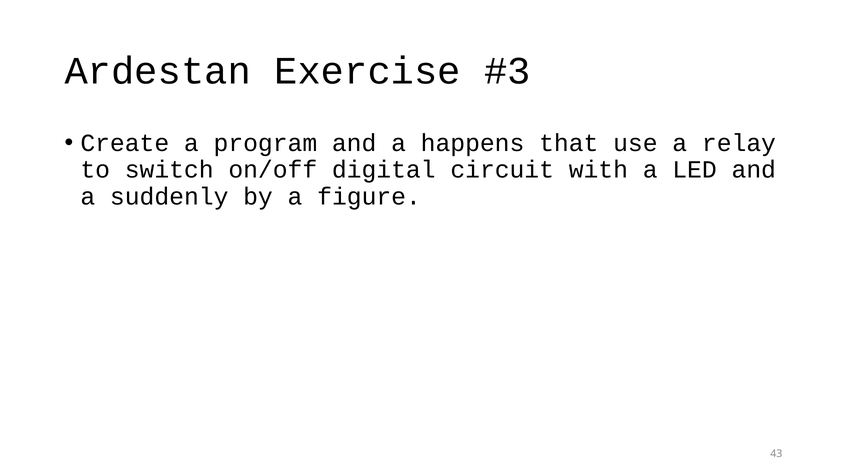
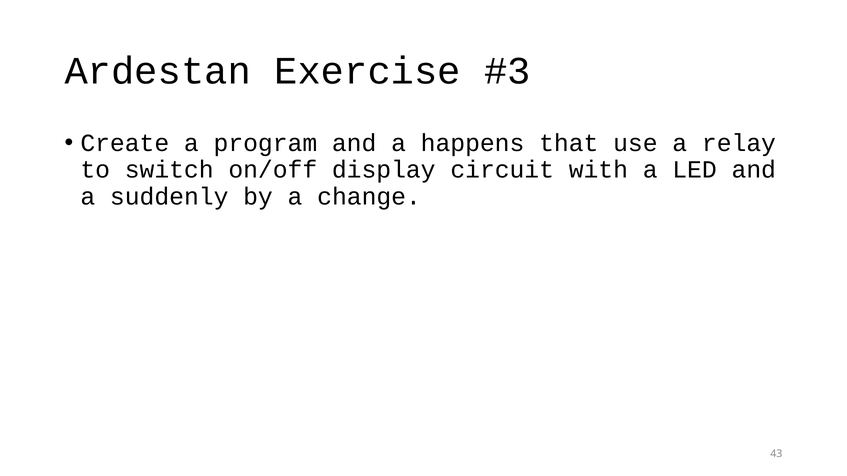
digital: digital -> display (384, 170)
figure: figure -> change (369, 197)
